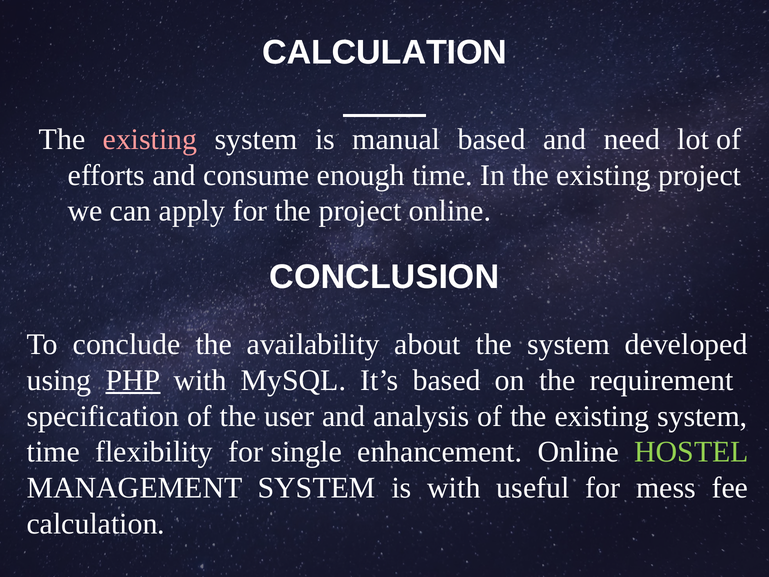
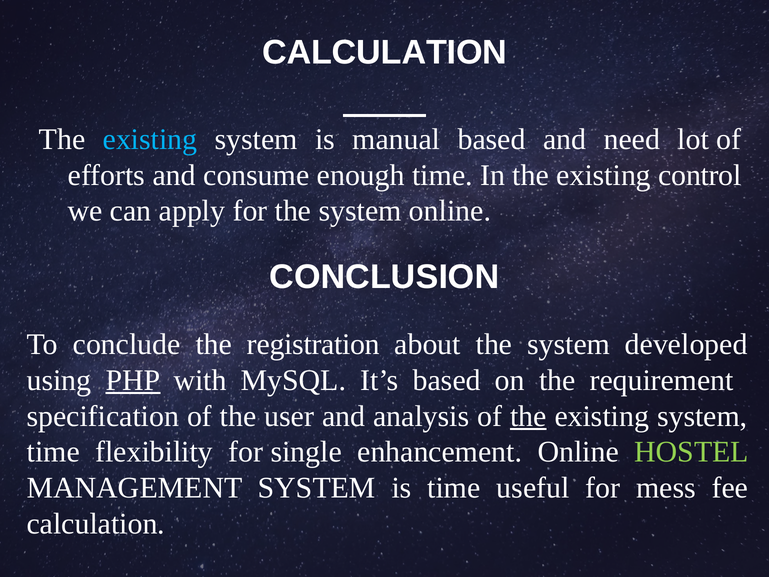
existing colour: pink -> light blue (150, 139)
existing project: project -> control (700, 175)
for the project: project -> system (360, 211)
availability: availability -> registration (313, 344)
the underline: none -> present (528, 416)
is with: with -> time (454, 488)
